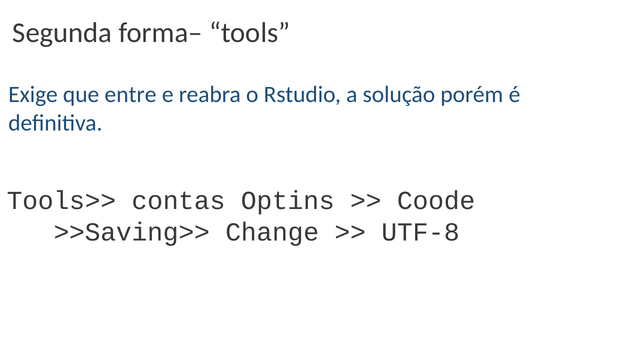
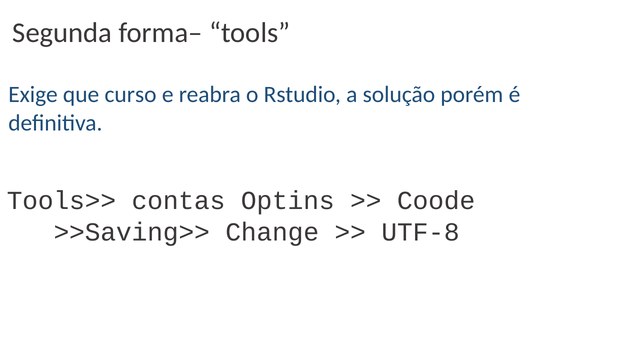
entre: entre -> curso (131, 95)
